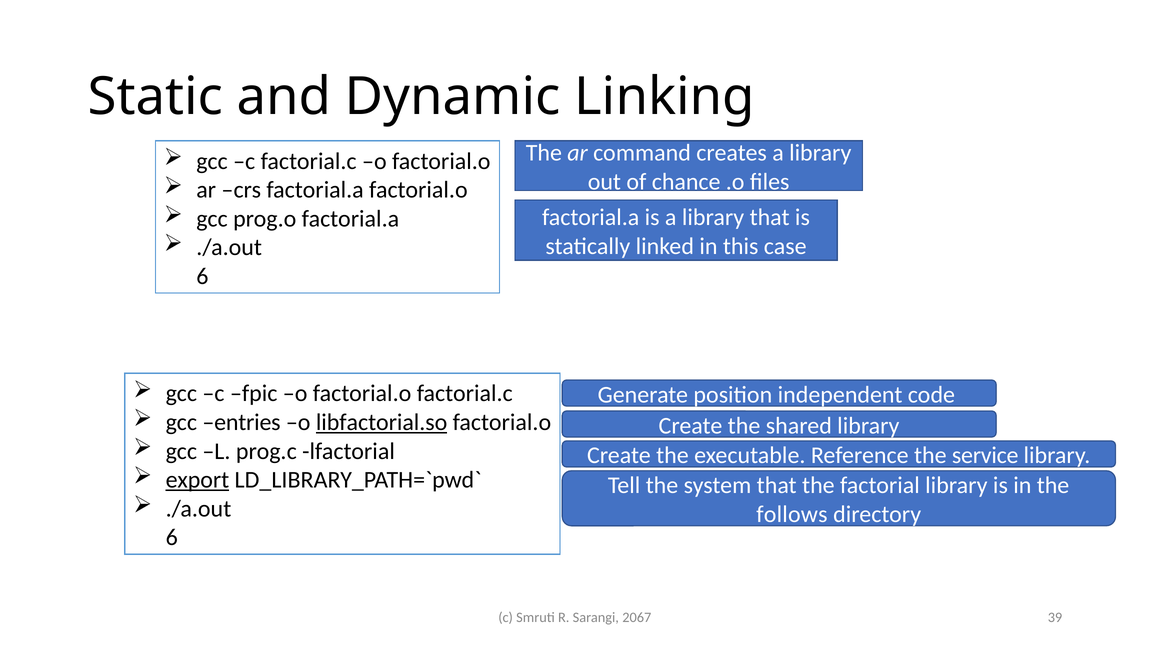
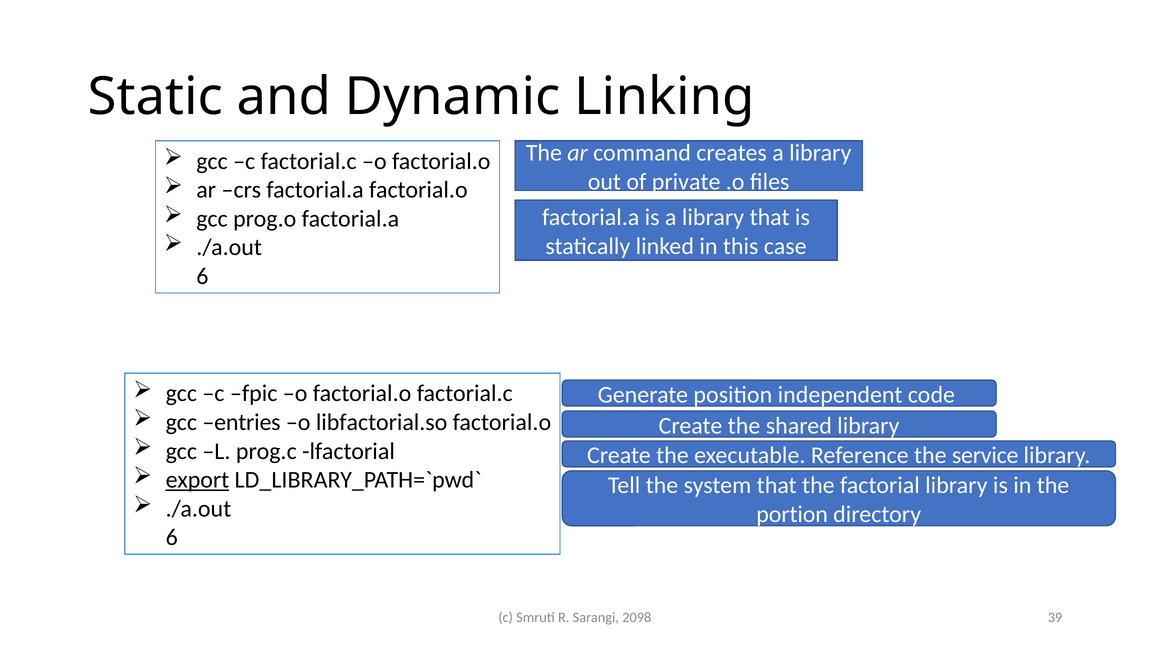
chance: chance -> private (686, 182)
libfactorial.so underline: present -> none (382, 422)
follows: follows -> portion (792, 514)
2067: 2067 -> 2098 (637, 618)
